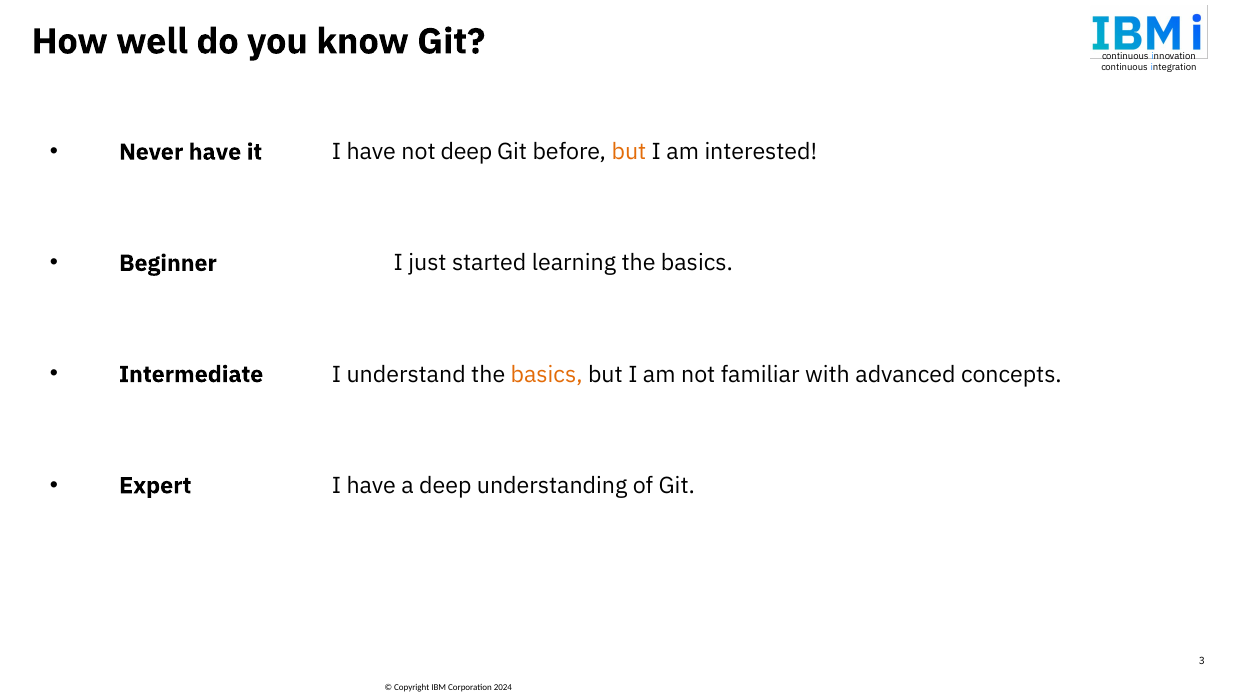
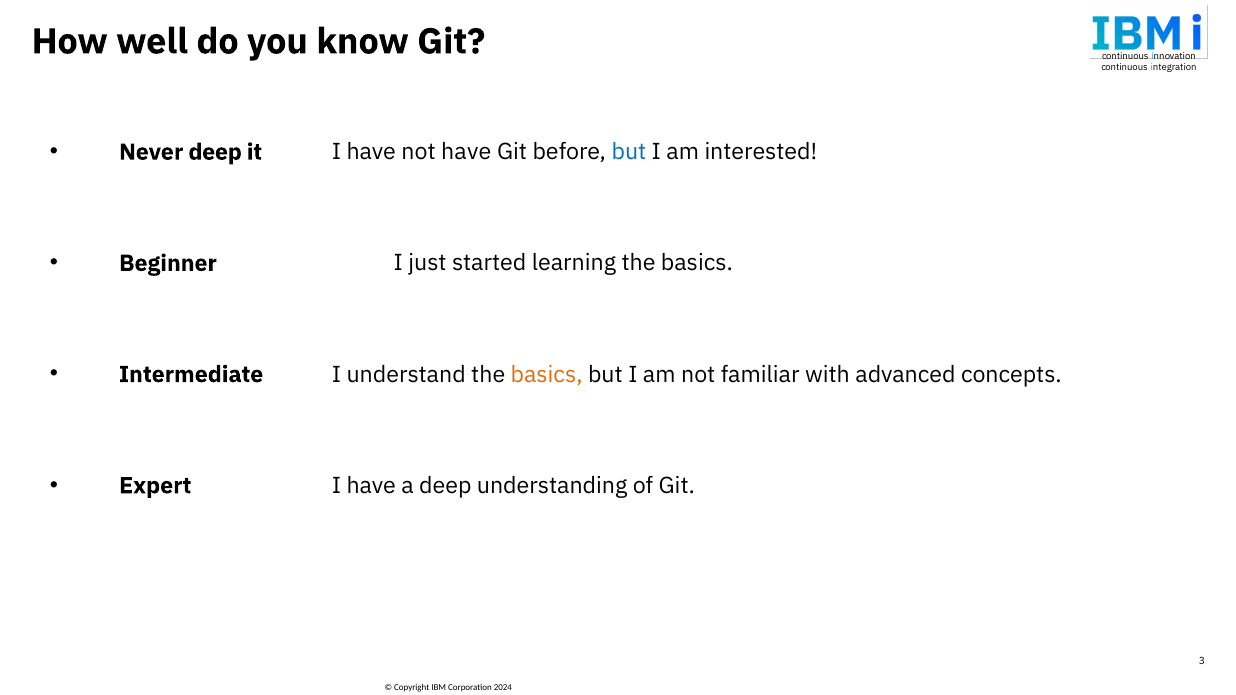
have: have -> deep (215, 152)
not deep: deep -> have (466, 152)
but colour: orange -> blue (629, 152)
